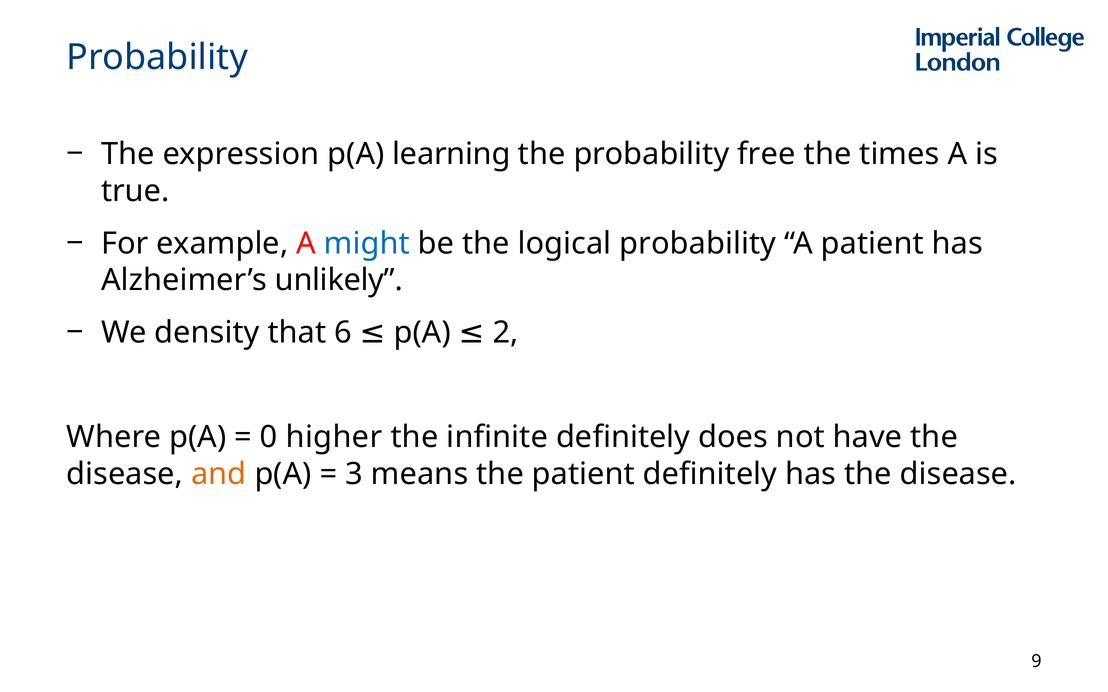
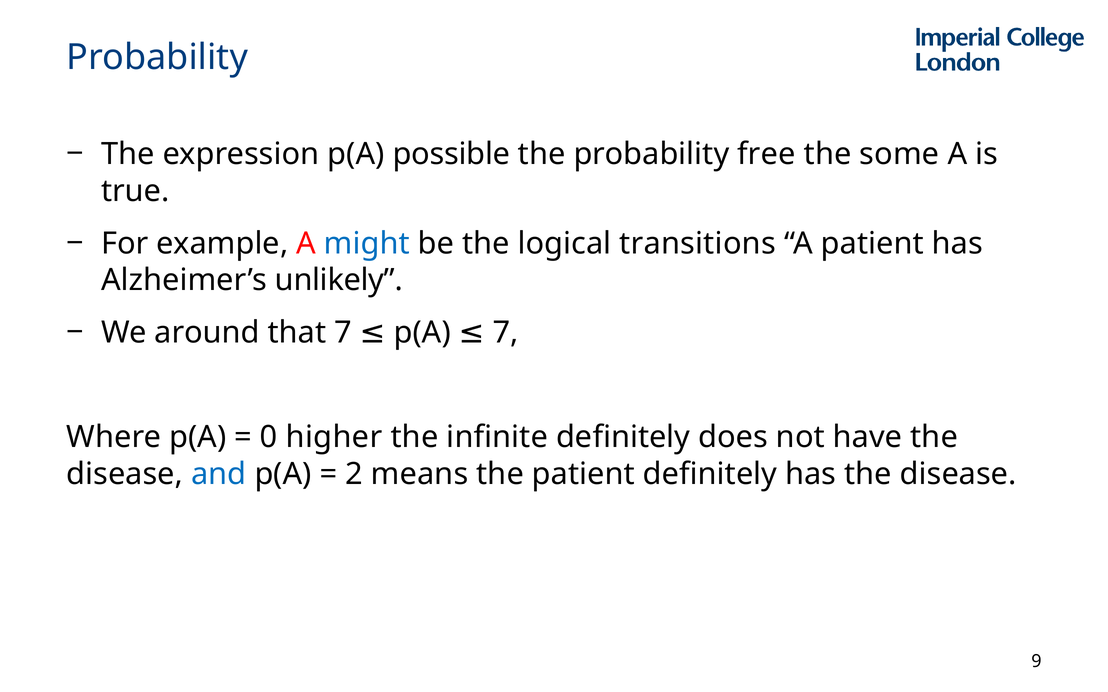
learning: learning -> possible (451, 154)
times: times -> some (899, 154)
logical probability: probability -> transitions (698, 244)
density: density -> around (207, 333)
that 6: 6 -> 7 (343, 333)
p(A 2: 2 -> 7 (506, 333)
and colour: orange -> blue (219, 474)
3: 3 -> 2 (354, 474)
